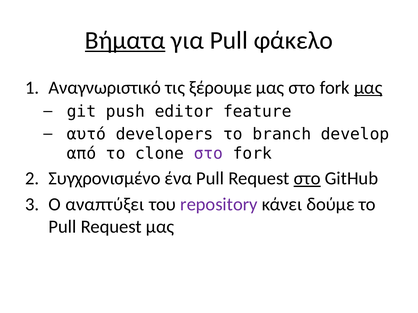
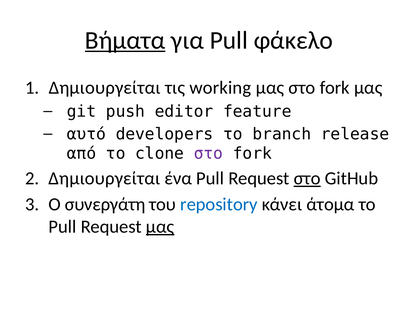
Αναγνωριστικό: Αναγνωριστικό -> Δημιουργείται (105, 88)
ξέρουμε: ξέρουμε -> working (220, 88)
μας underline: present -> none (368, 88)
develop: develop -> release (355, 134)
Συγχρονισμένο: Συγχρονισμένο -> Δημιουργείται (104, 179)
αναπτύξει: αναπτύξει -> συνεργάτη (105, 205)
repository colour: purple -> blue (219, 205)
δούμε: δούμε -> άτομα (330, 205)
μας underline: none -> present (160, 227)
